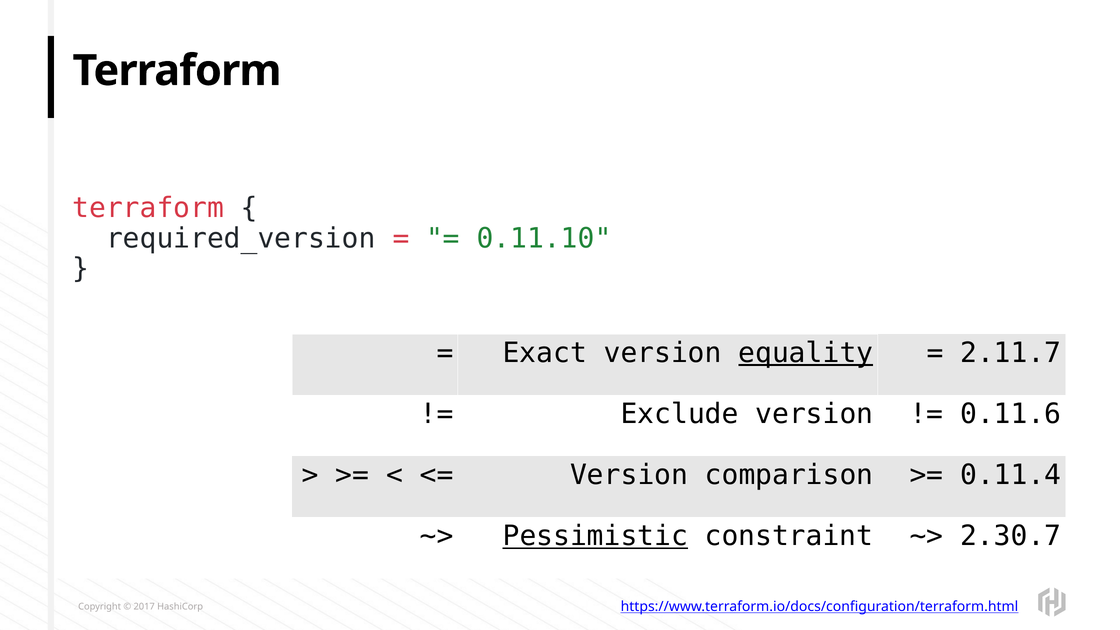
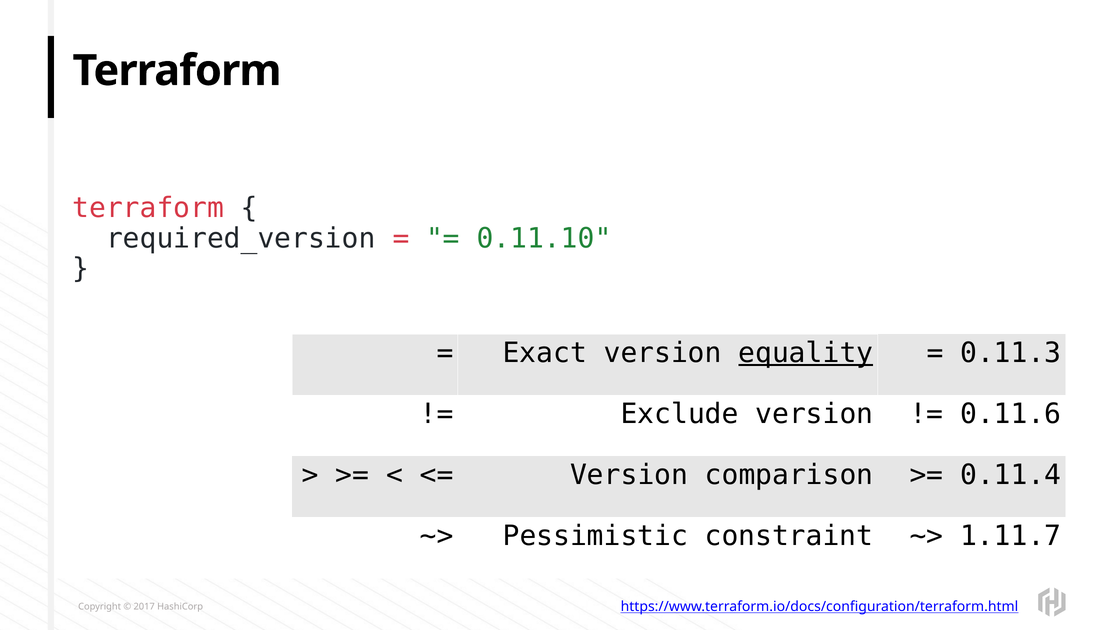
2.11.7: 2.11.7 -> 0.11.3 (1011, 353)
Pessimistic underline: present -> none (595, 536)
2.30.7: 2.30.7 -> 1.11.7 (1011, 536)
